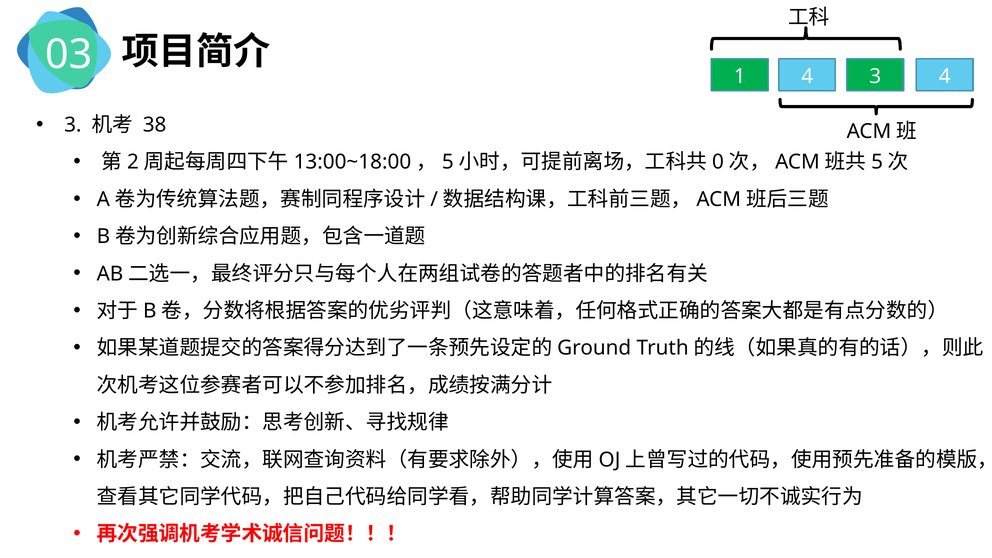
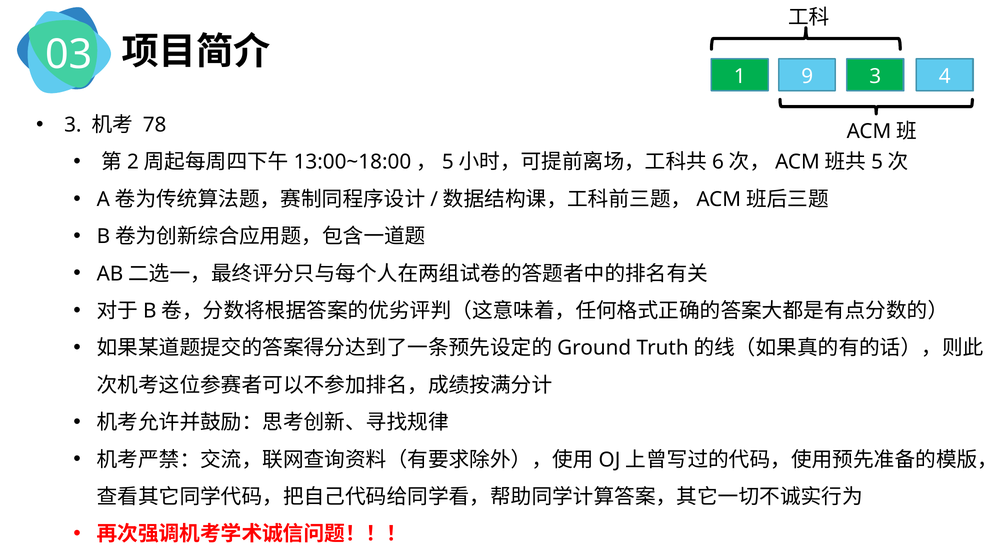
1 4: 4 -> 9 (807, 76)
38: 38 -> 78 (155, 125)
0: 0 -> 6 (718, 162)
